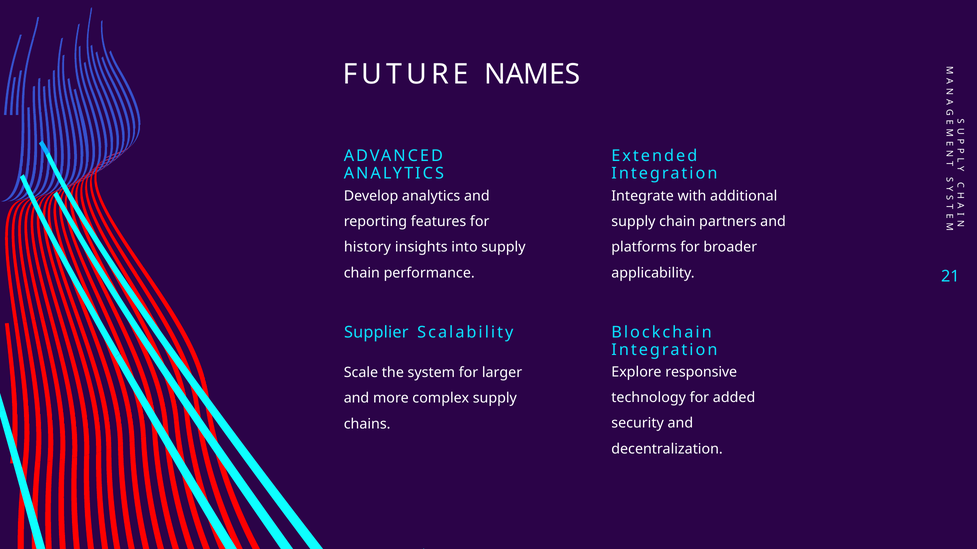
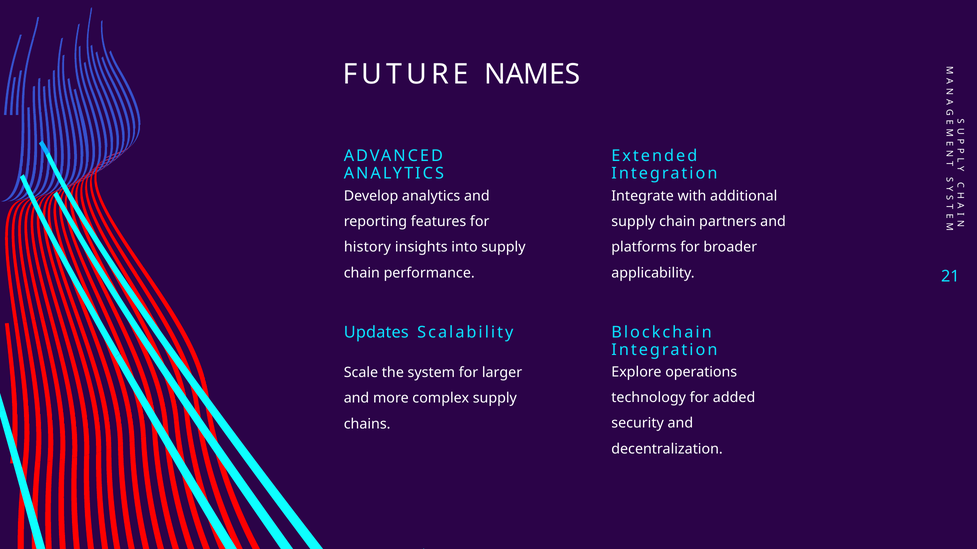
Supplier: Supplier -> Updates (376, 333)
responsive: responsive -> operations (701, 372)
